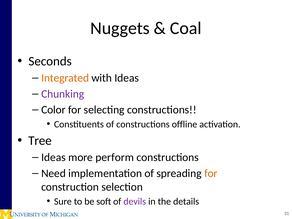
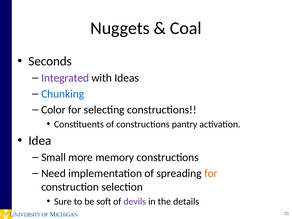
Integrated colour: orange -> purple (65, 78)
Chunking colour: purple -> blue (63, 94)
offline: offline -> pantry (185, 124)
Tree: Tree -> Idea (40, 141)
Ideas: Ideas -> Small (54, 157)
perform: perform -> memory (115, 157)
